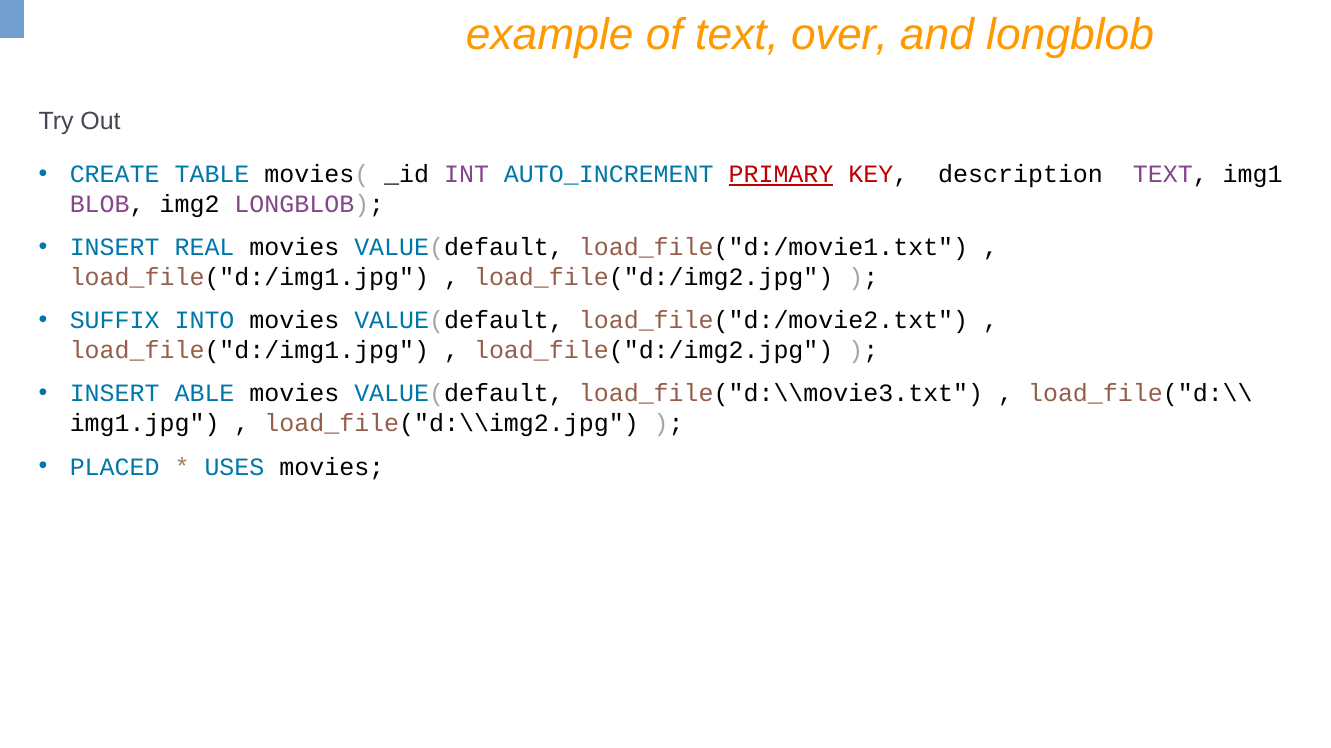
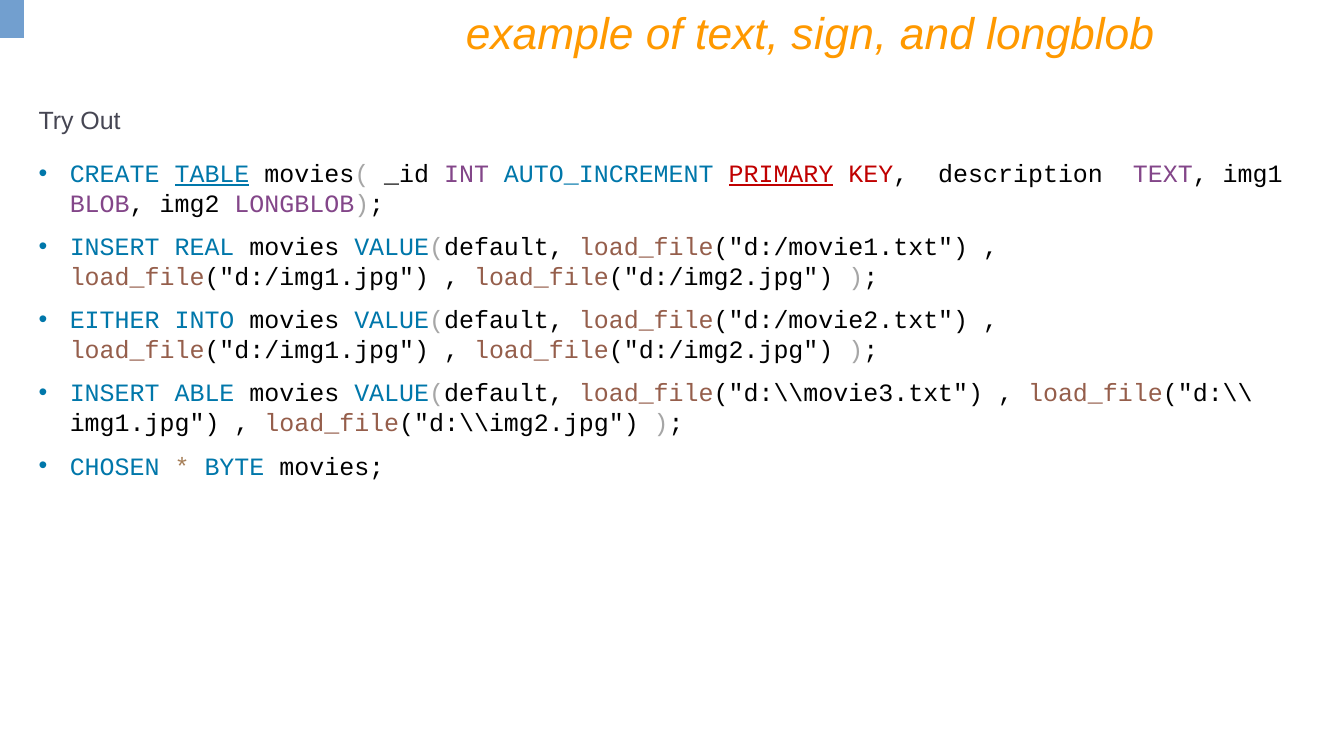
over: over -> sign (839, 35)
TABLE underline: none -> present (212, 175)
SUFFIX: SUFFIX -> EITHER (115, 321)
PLACED: PLACED -> CHOSEN (115, 467)
USES: USES -> BYTE (234, 467)
